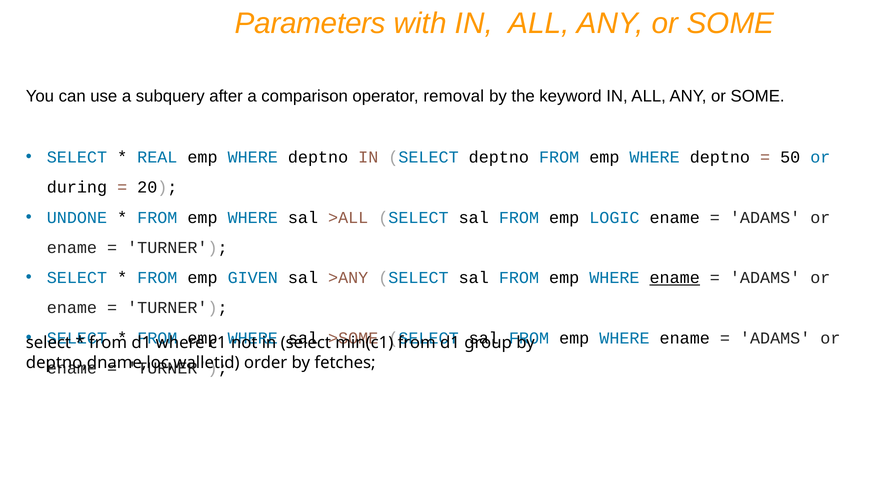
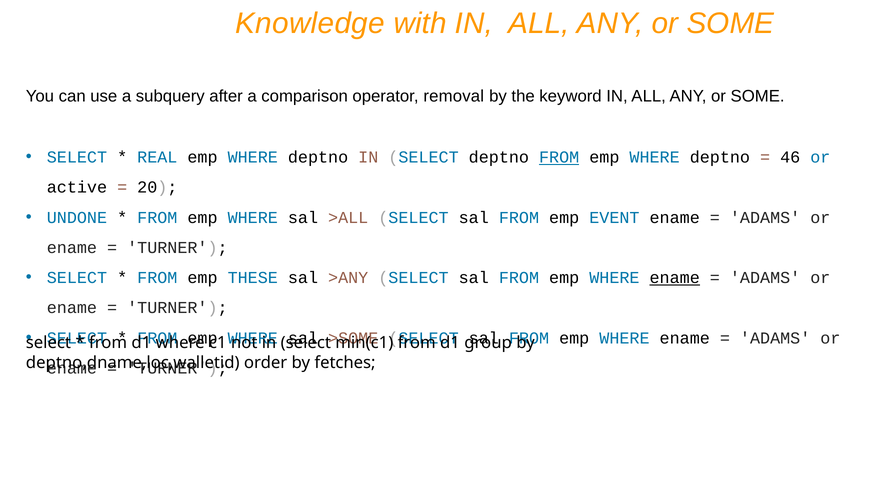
Parameters: Parameters -> Knowledge (310, 23)
FROM underline: none -> present (559, 157)
50: 50 -> 46 (790, 157)
during: during -> active (77, 188)
LOGIC: LOGIC -> EVENT (614, 218)
GIVEN: GIVEN -> THESE (253, 278)
